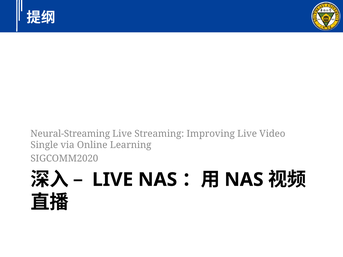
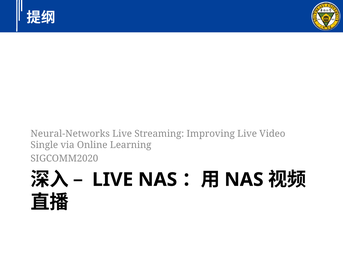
Neural-Streaming: Neural-Streaming -> Neural-Networks (70, 134)
